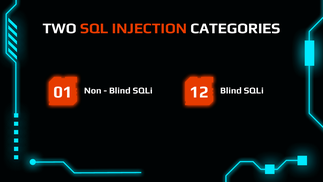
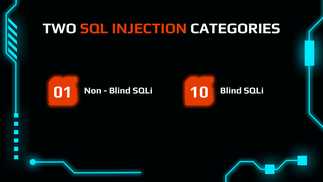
12: 12 -> 10 (199, 92)
